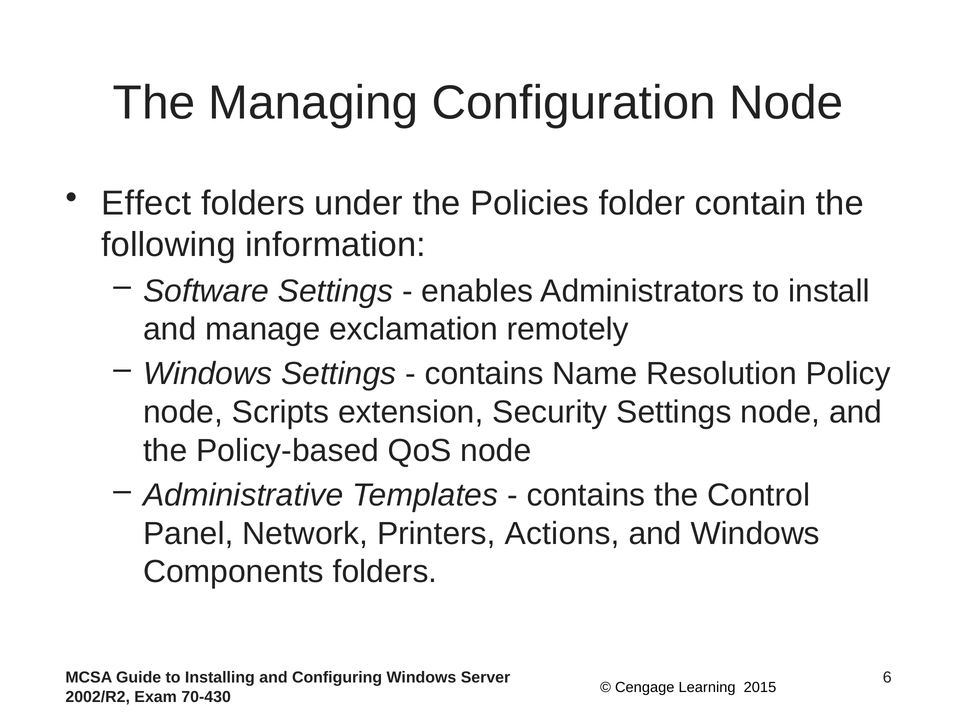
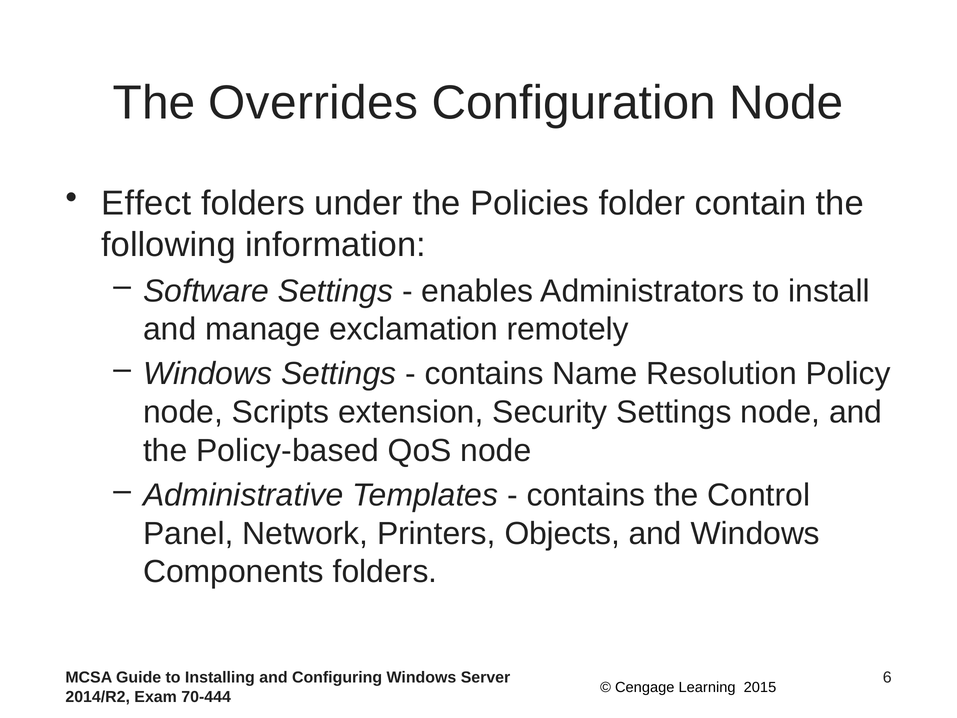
Managing: Managing -> Overrides (313, 103)
Actions: Actions -> Objects (562, 533)
2002/R2: 2002/R2 -> 2014/R2 (98, 697)
70-430: 70-430 -> 70-444 (206, 697)
